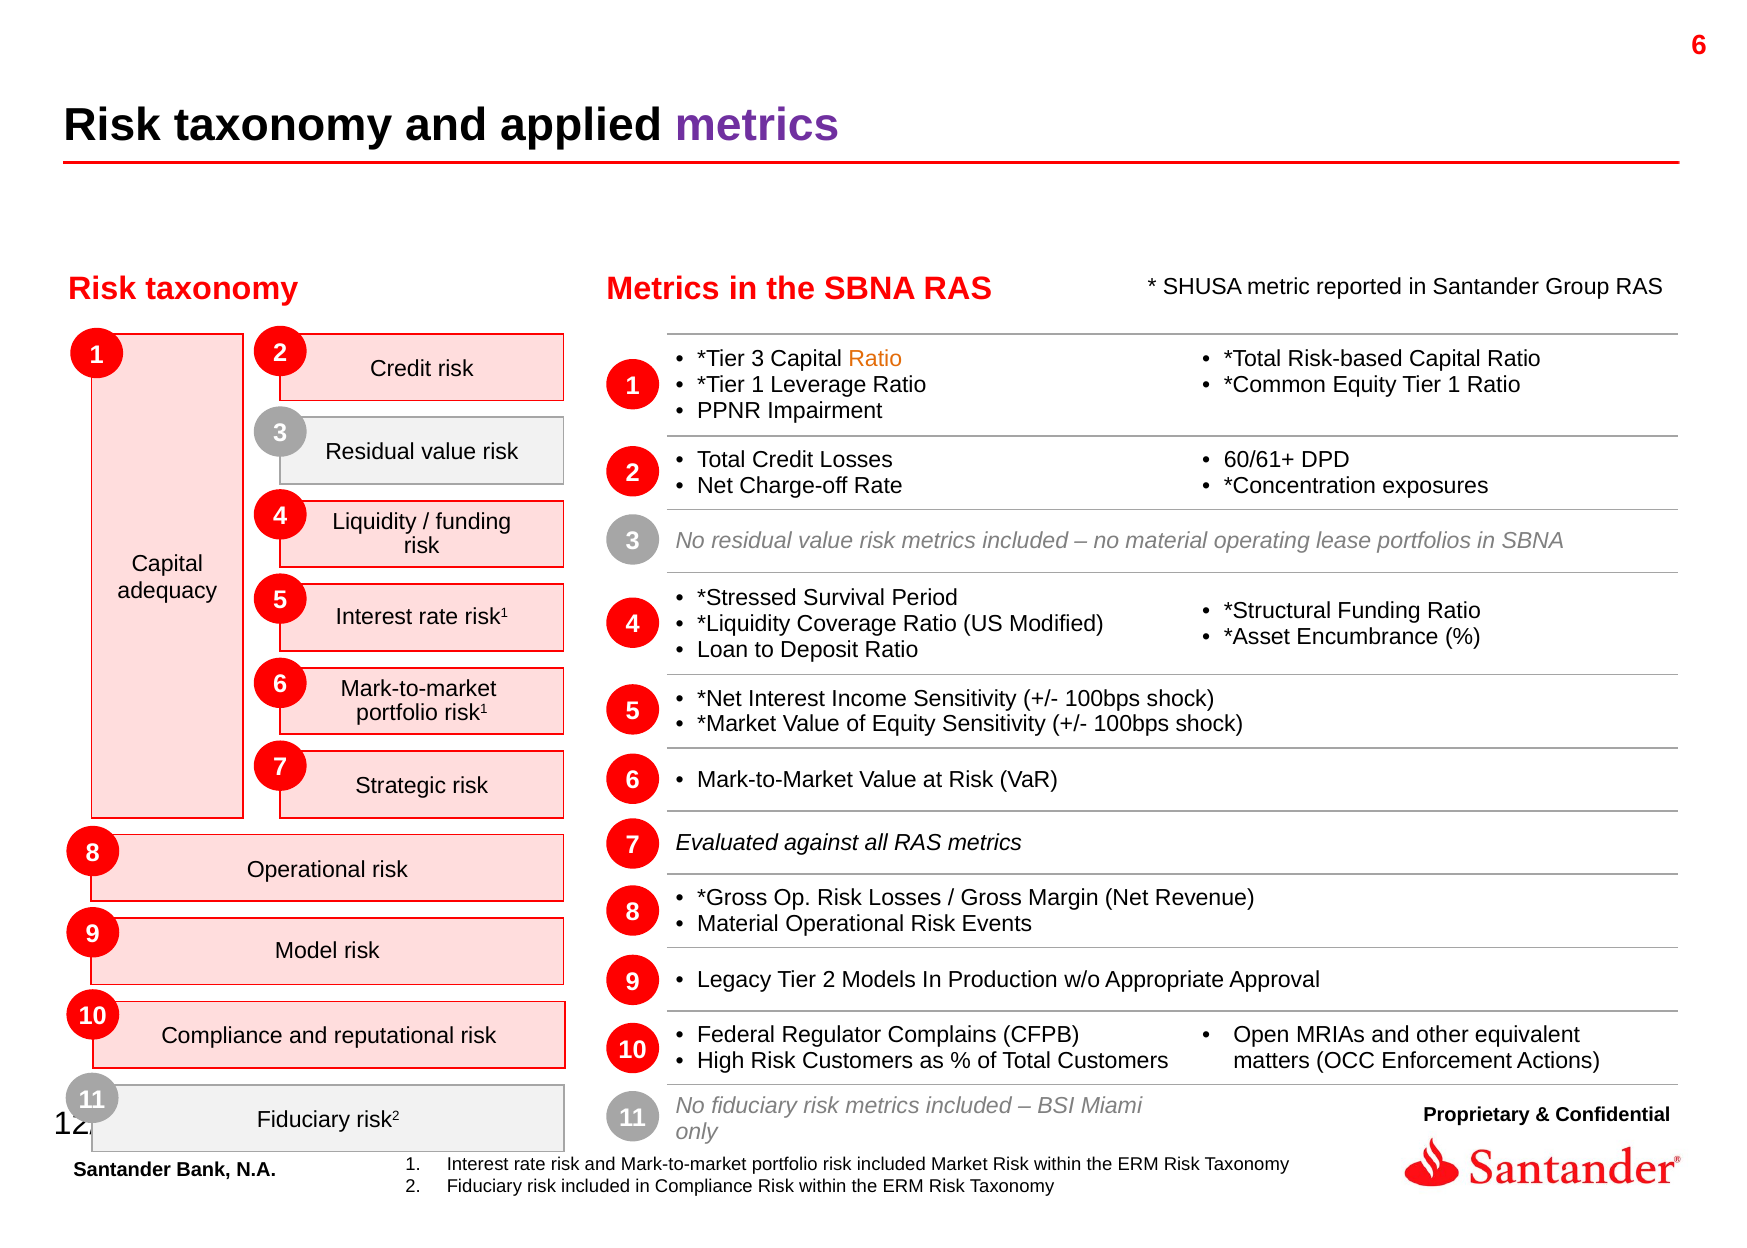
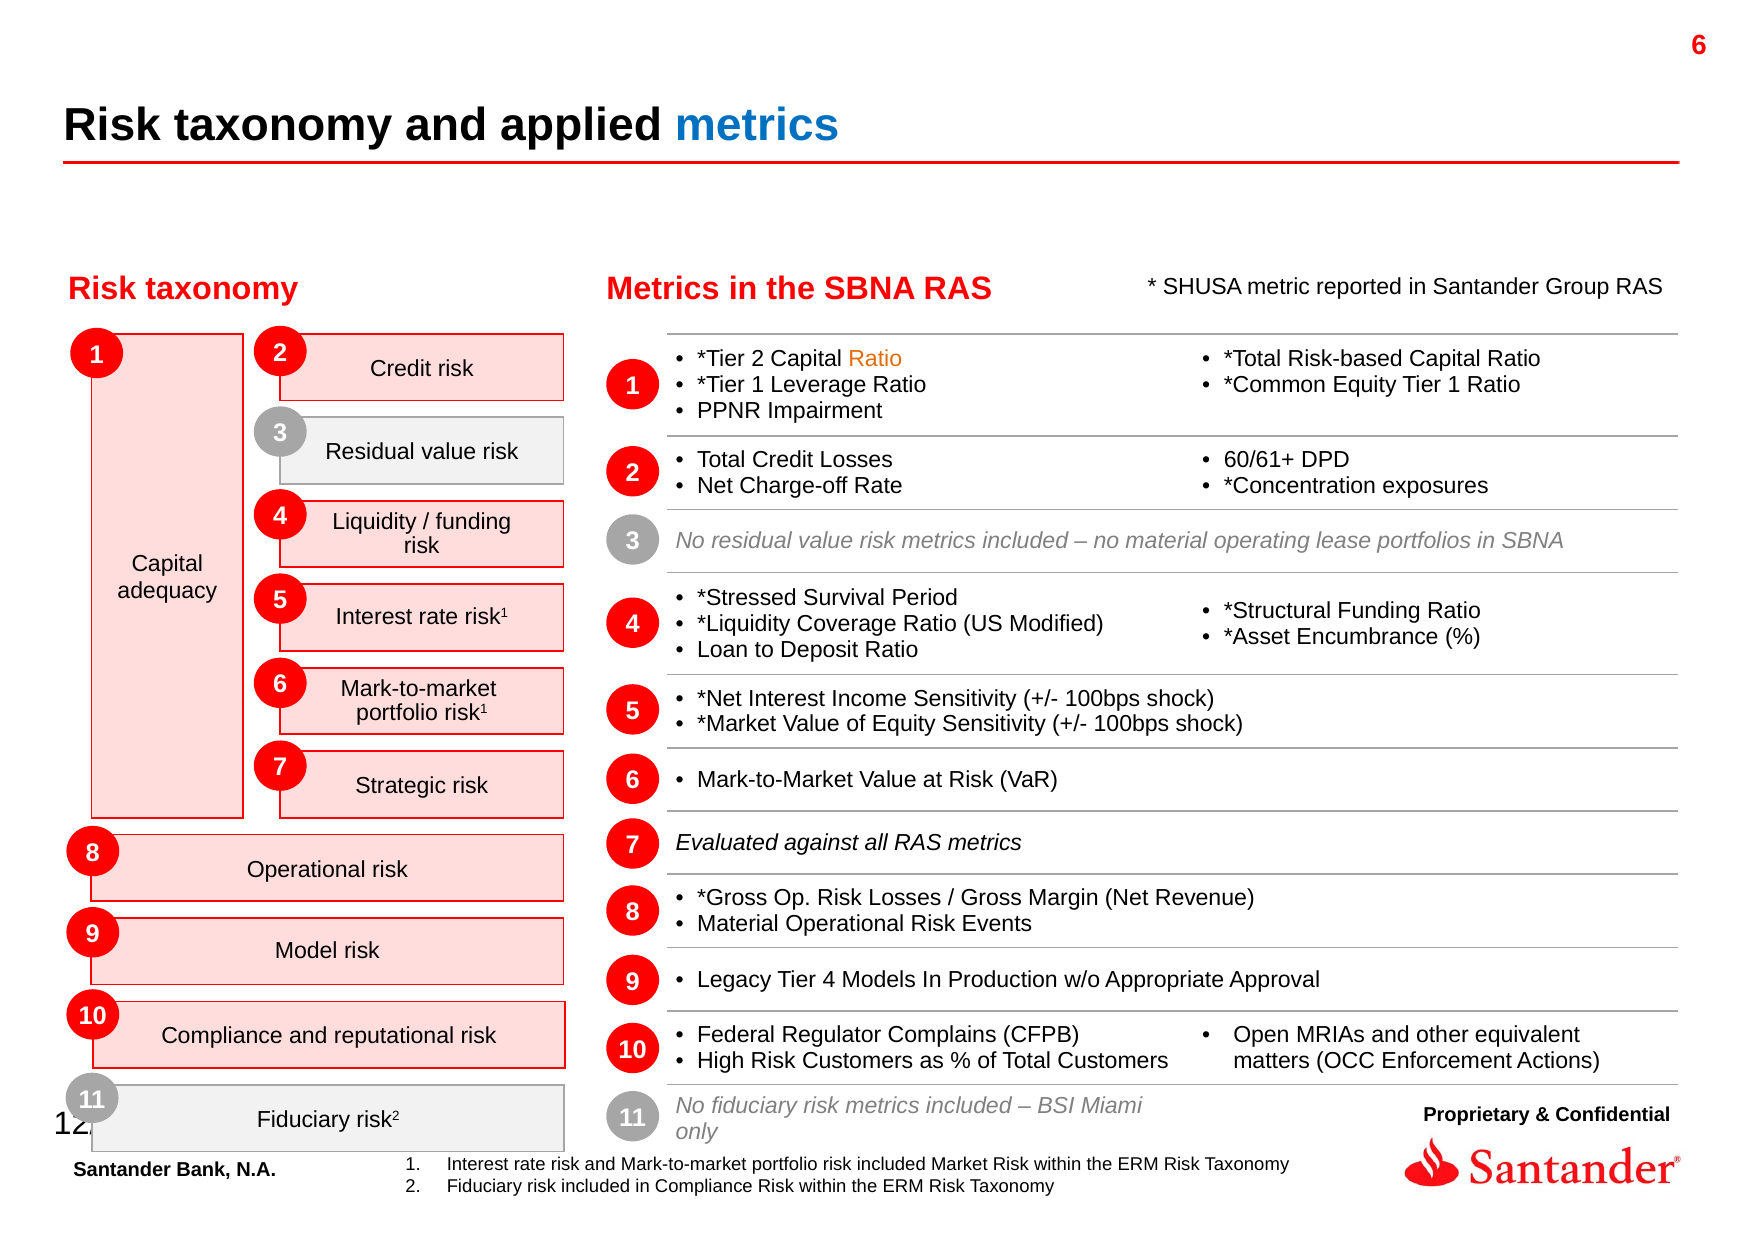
metrics colour: purple -> blue (757, 125)
3: 3 -> 2 (758, 359)
Tier 2: 2 -> 4 (829, 979)
